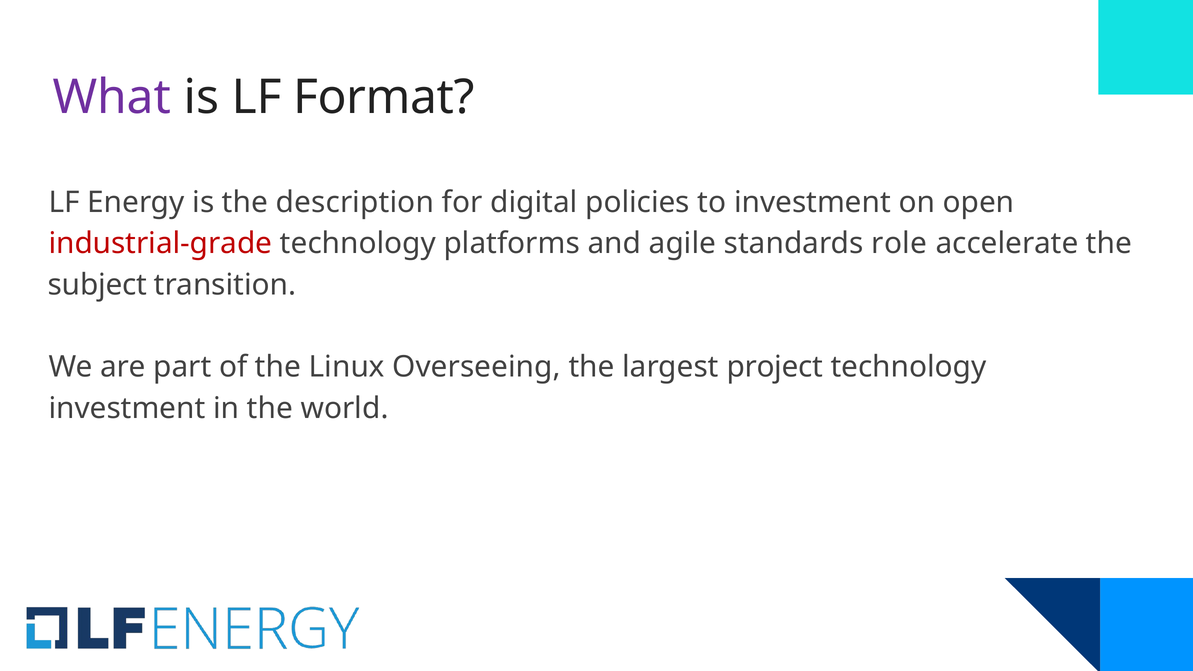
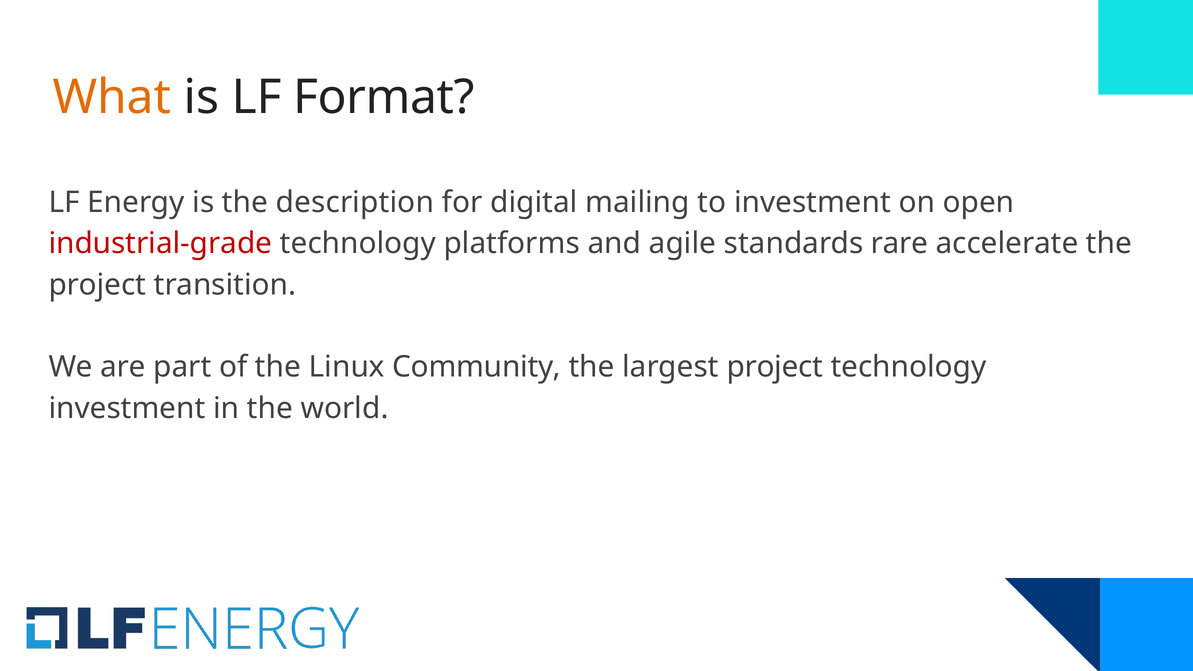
What colour: purple -> orange (112, 98)
policies: policies -> mailing (637, 203)
role: role -> rare (900, 244)
subject: subject -> project (97, 285)
Overseeing: Overseeing -> Community (477, 367)
